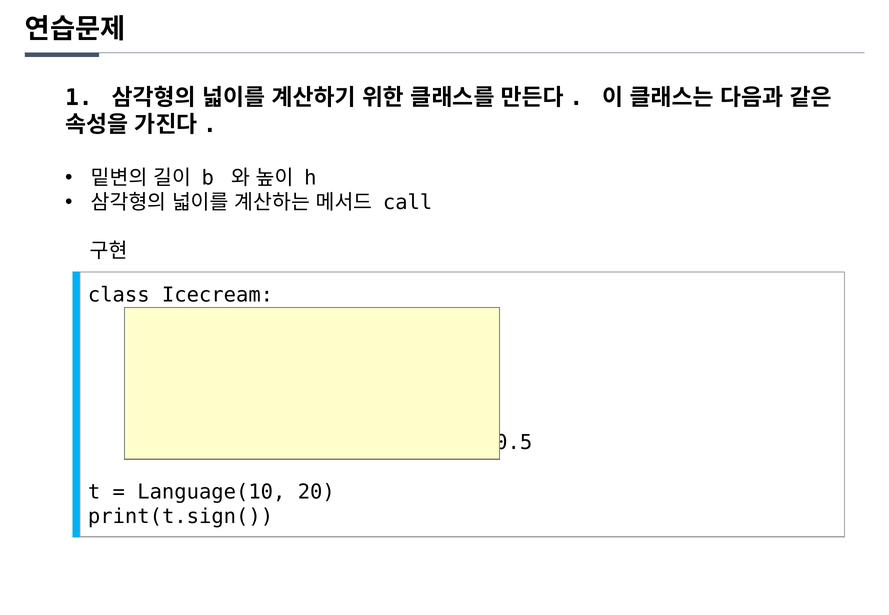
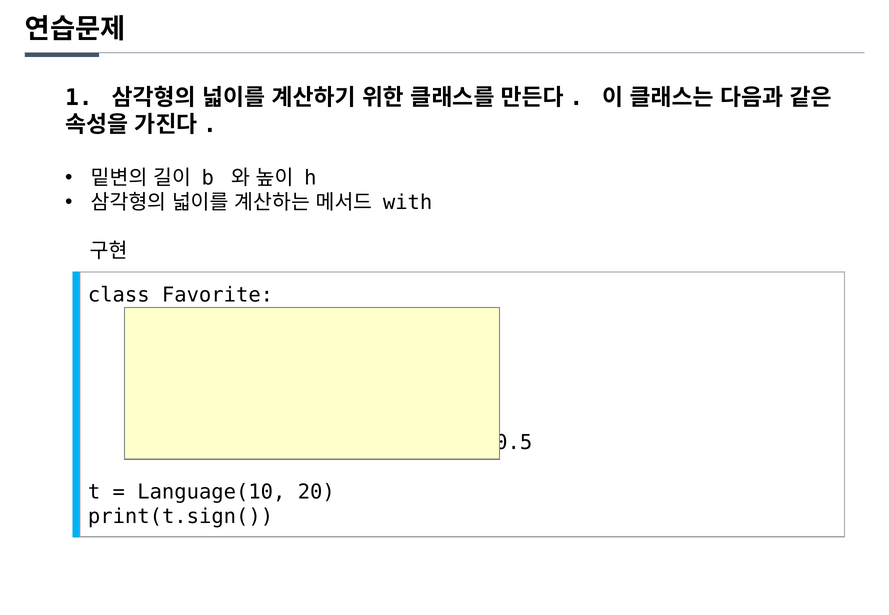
call: call -> with (408, 203)
Icecream: Icecream -> Favorite (218, 295)
